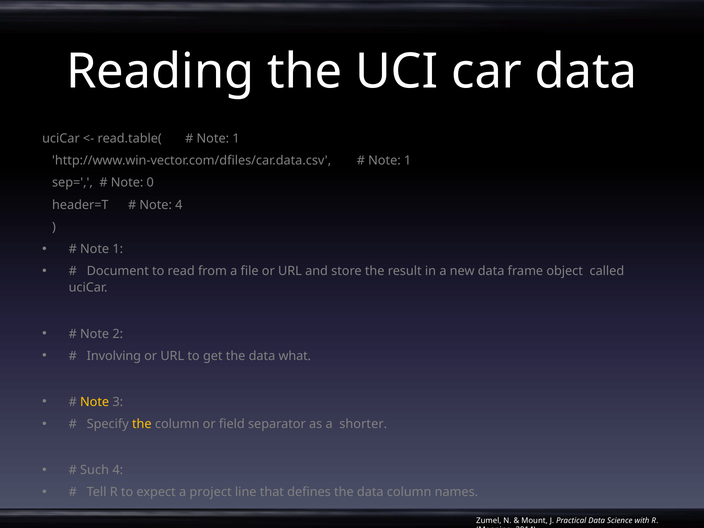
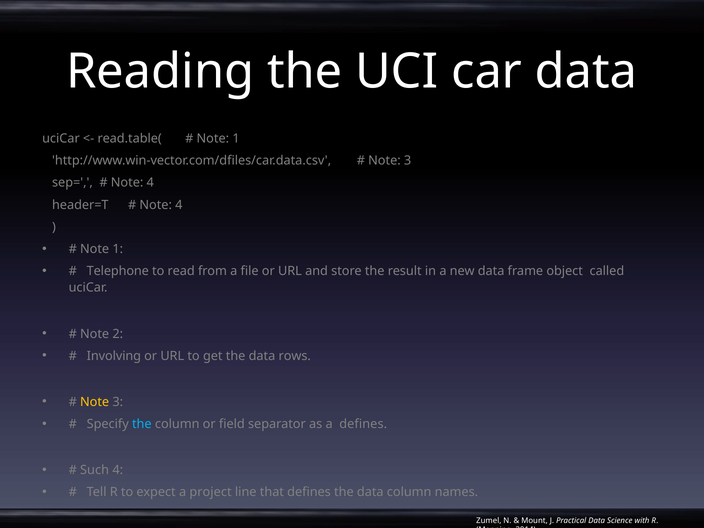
1: 1 -> 3 (408, 161)
0: 0 -> 4 (150, 183)
Document: Document -> Telephone (118, 271)
what: what -> rows (295, 356)
the colour: yellow -> light blue (142, 424)
a shorter: shorter -> defines (363, 424)
